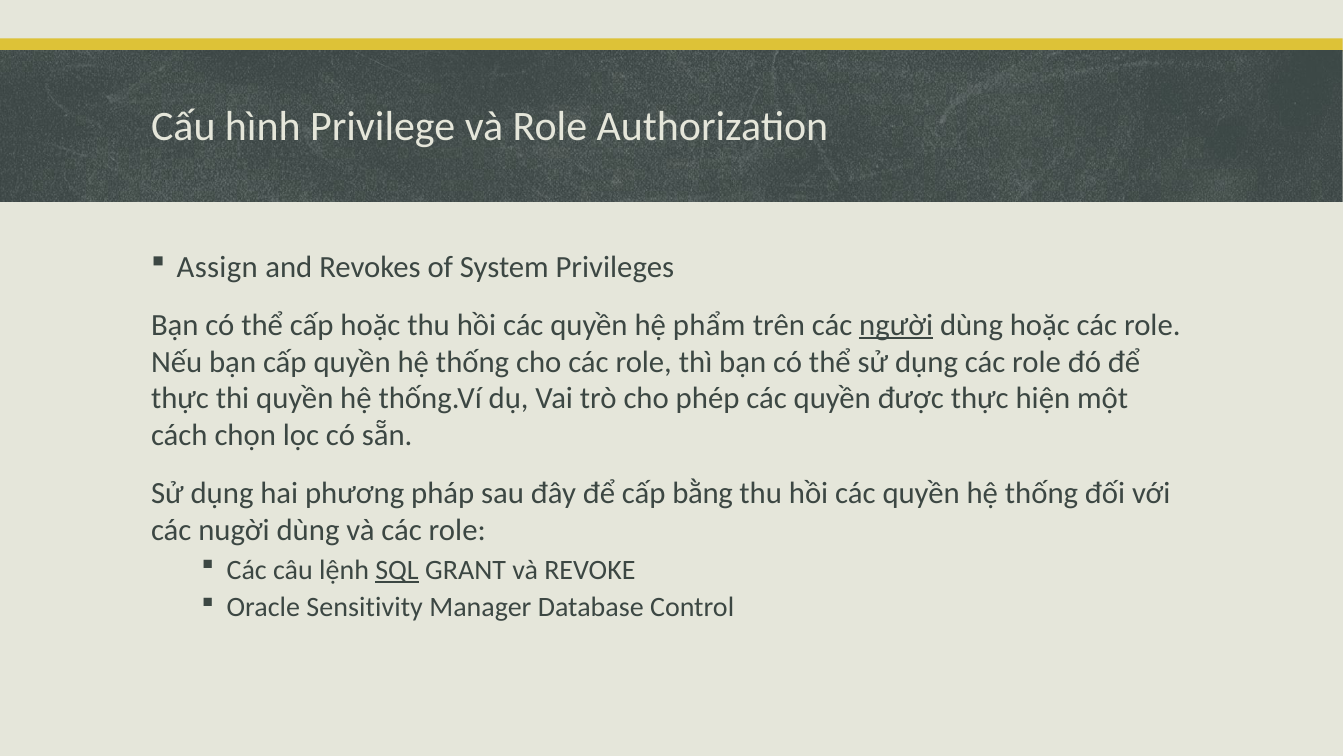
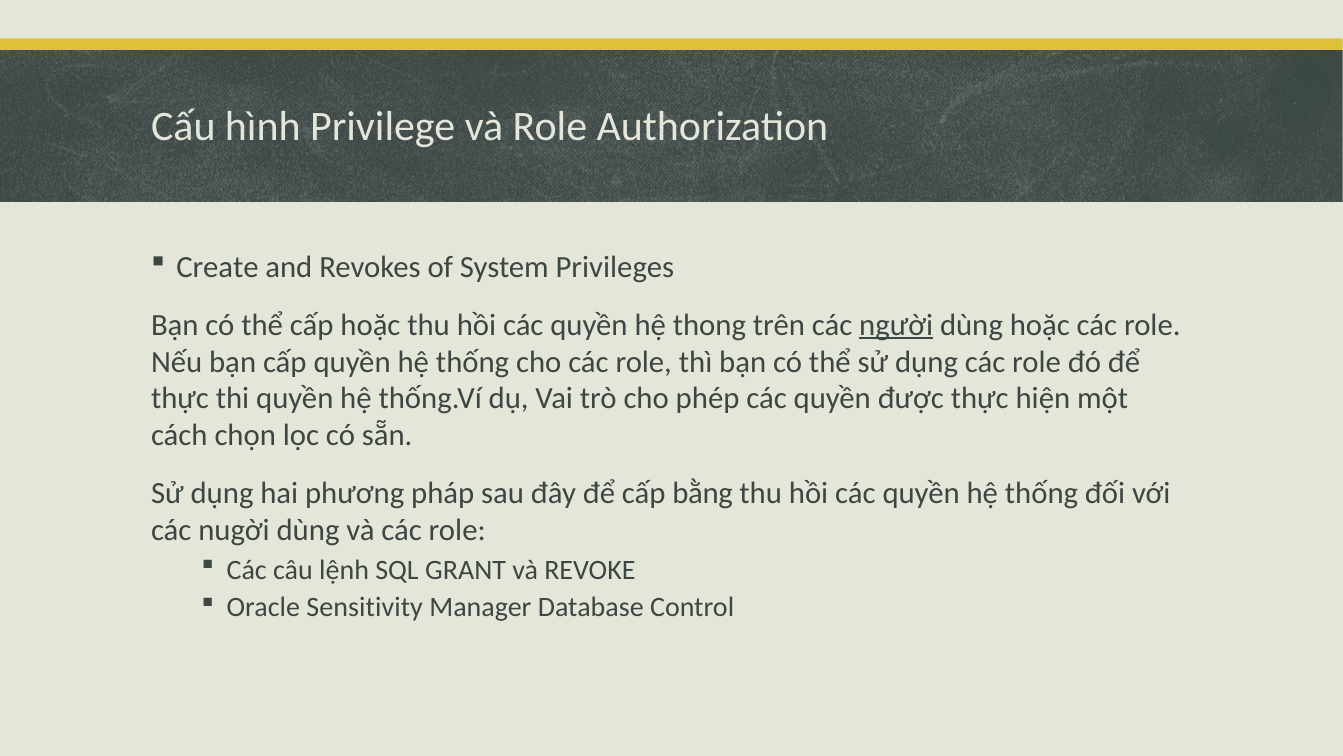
Assign: Assign -> Create (217, 267)
phẩm: phẩm -> thong (709, 325)
SQL underline: present -> none (397, 569)
